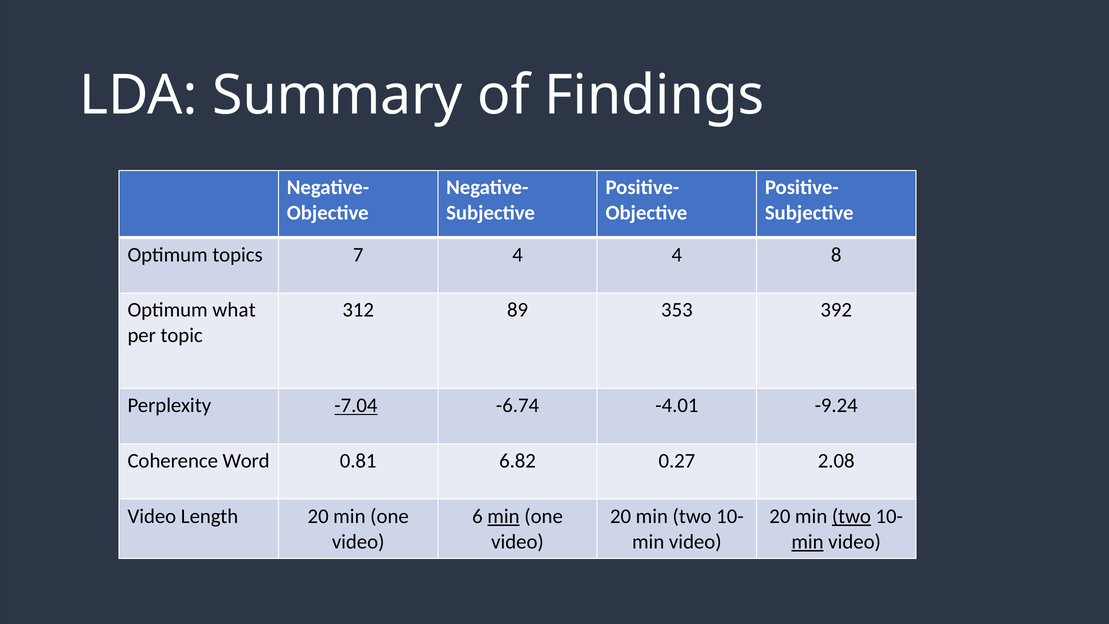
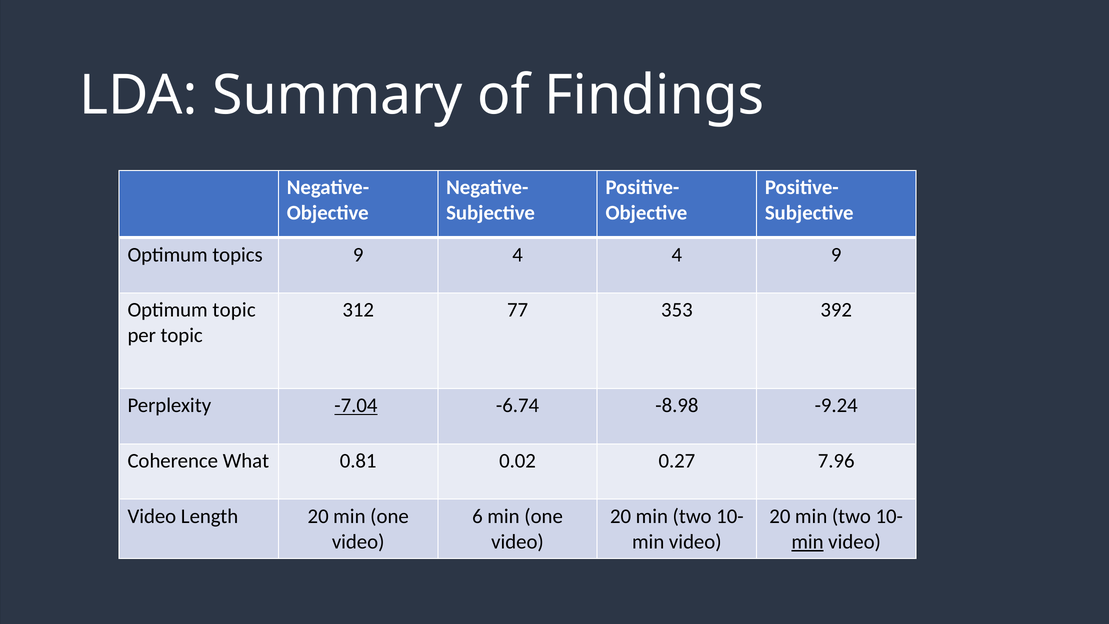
topics 7: 7 -> 9 (358, 255)
4 8: 8 -> 9 (836, 255)
Optimum what: what -> topic (234, 310)
89: 89 -> 77 (518, 310)
-4.01: -4.01 -> -8.98 (677, 405)
Word: Word -> What (246, 461)
6.82: 6.82 -> 0.02 (518, 461)
2.08: 2.08 -> 7.96 (836, 461)
min underline: present -> none (503, 516)
two underline: present -> none (851, 516)
